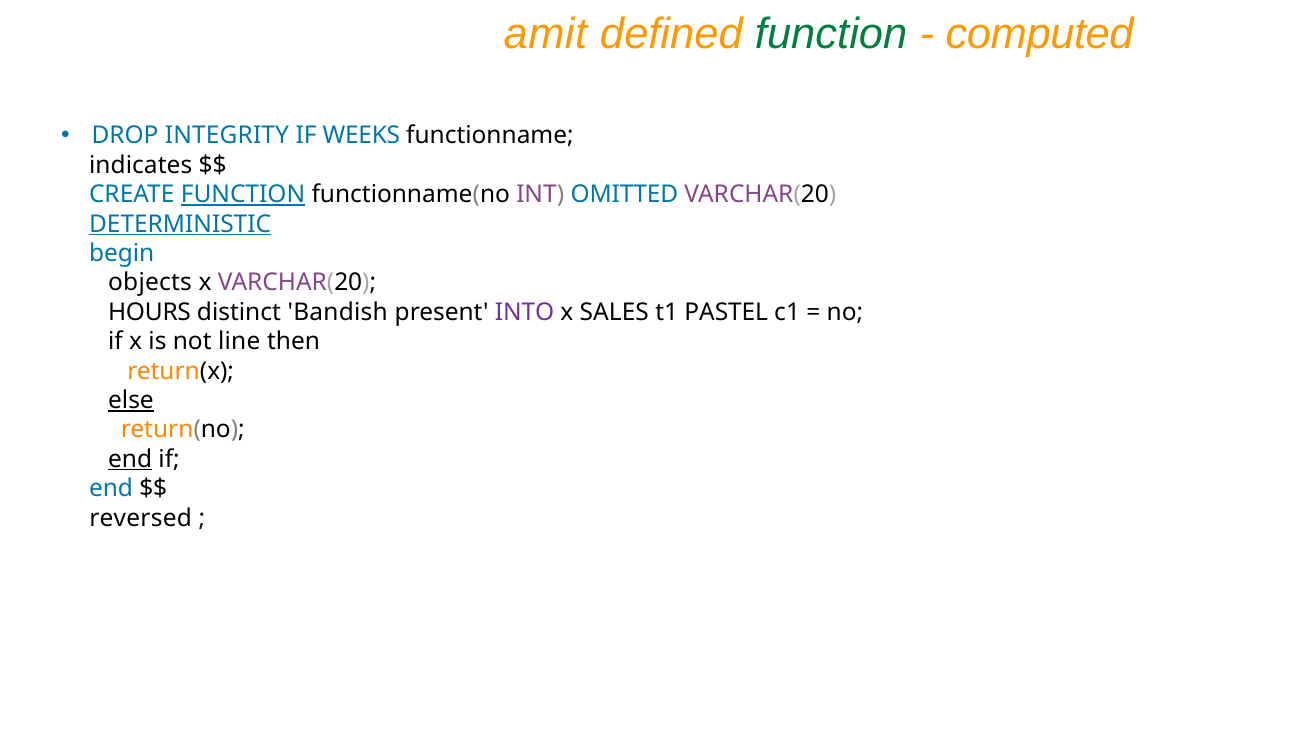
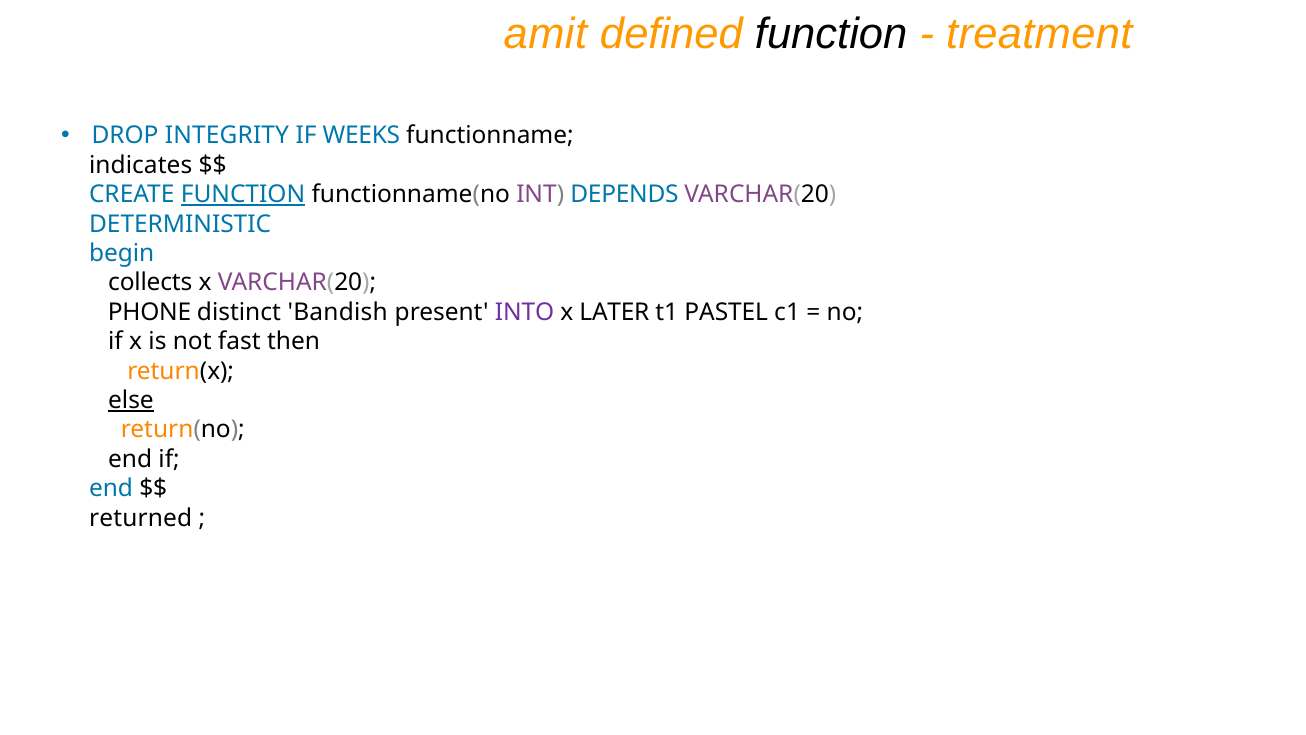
function colour: green -> black (831, 34)
computed: computed -> treatment (1039, 34)
OMITTED: OMITTED -> DEPENDS (624, 194)
DETERMINISTIC underline: present -> none (180, 224)
objects: objects -> collects (150, 283)
HOURS: HOURS -> PHONE (150, 312)
SALES: SALES -> LATER (614, 312)
line: line -> fast (239, 341)
end underline: present -> none (130, 459)
reversed: reversed -> returned (141, 518)
